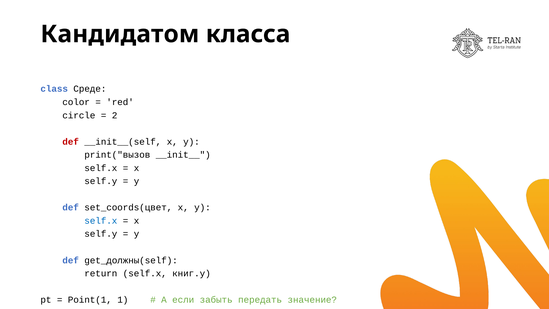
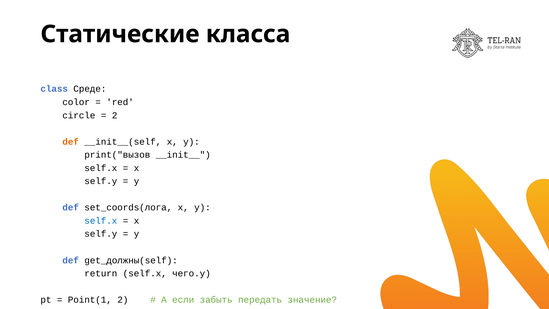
Кандидатом: Кандидатом -> Статические (120, 34)
def colour: red -> orange (71, 142)
set_coords(цвет: set_coords(цвет -> set_coords(лога (128, 207)
книг.y: книг.y -> чего.y (191, 273)
Point(1 1: 1 -> 2 (123, 300)
